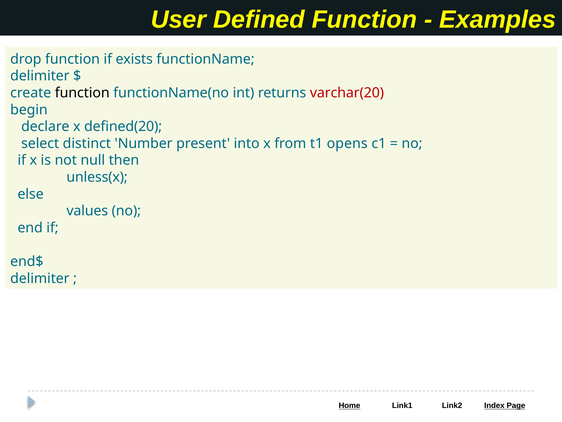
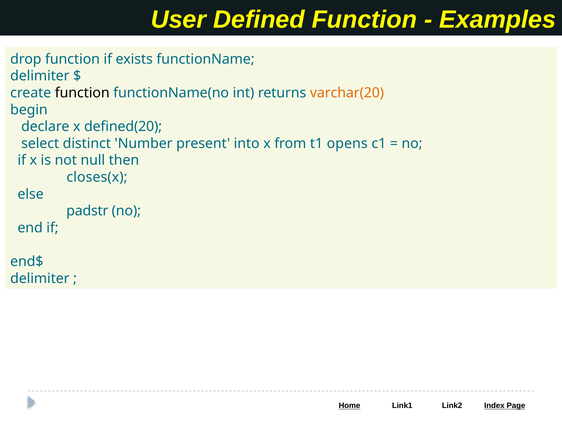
varchar(20 colour: red -> orange (347, 93)
unless(x: unless(x -> closes(x (97, 177)
values: values -> padstr (87, 211)
